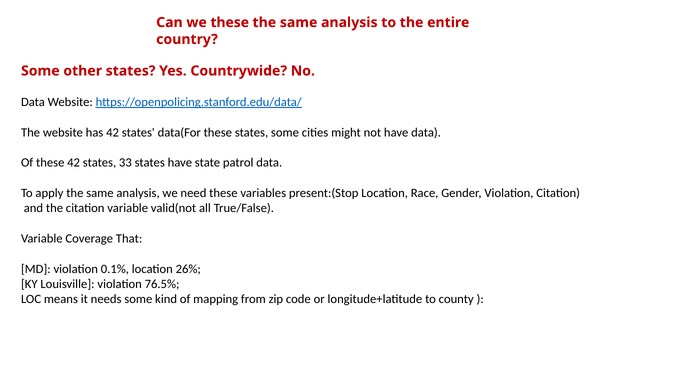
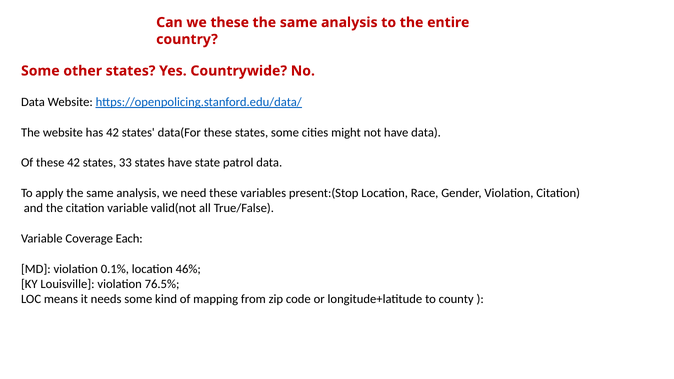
That: That -> Each (129, 239)
26%: 26% -> 46% (188, 269)
